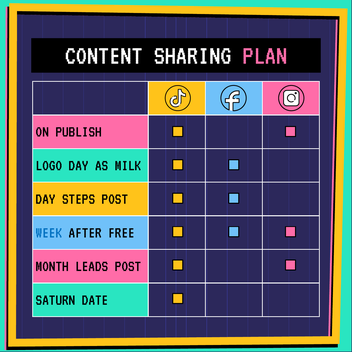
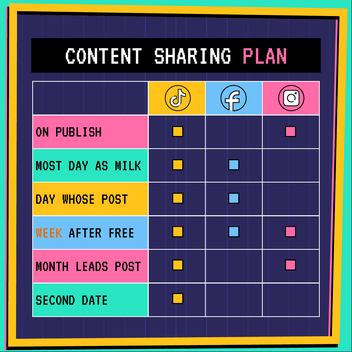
LOGO: LOGO -> MOST (49, 165)
STEPS: STEPS -> WHOSE (79, 199)
WEEK colour: blue -> orange (49, 232)
SATURN: SATURN -> SECOND (56, 299)
